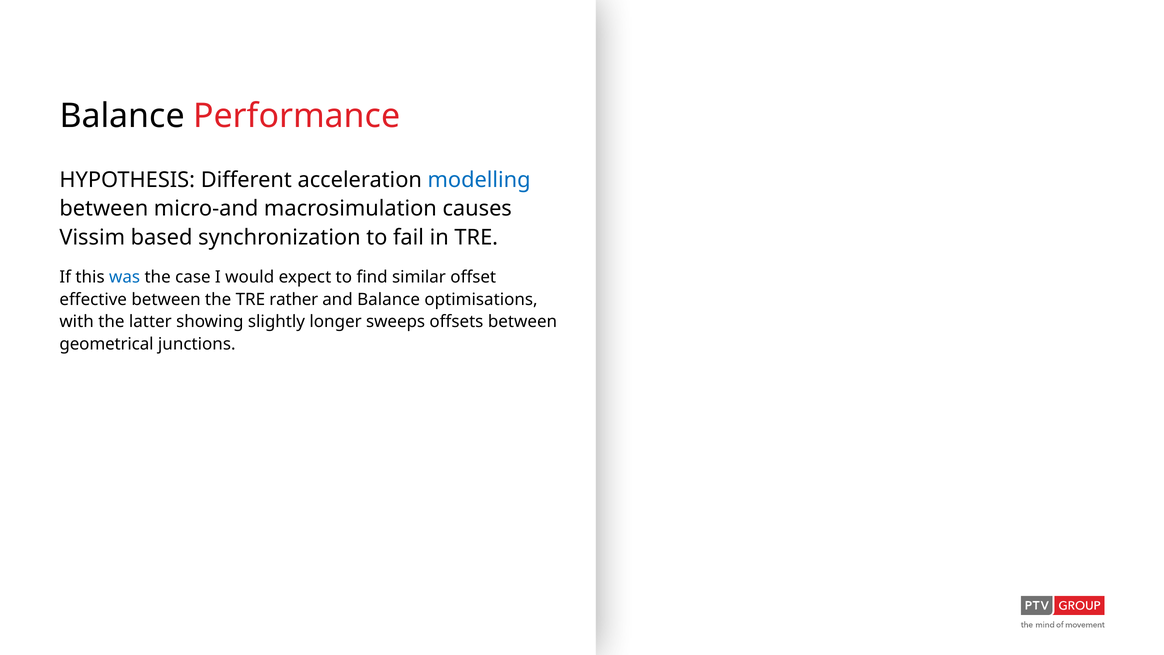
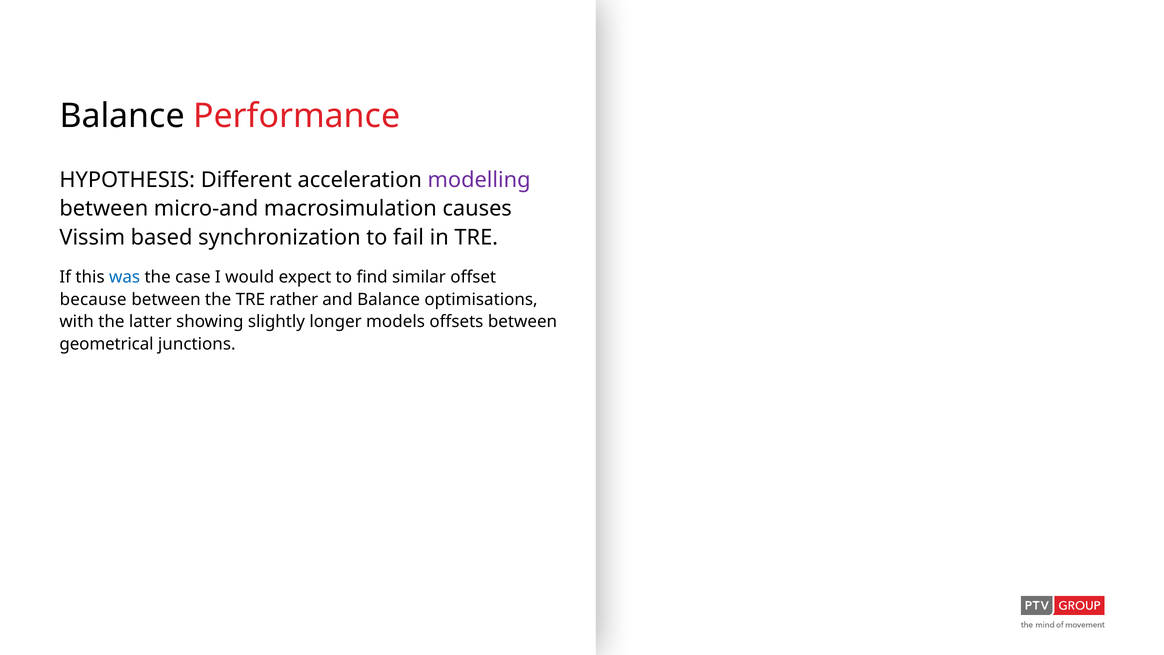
modelling colour: blue -> purple (479, 180)
effective: effective -> because (93, 299)
sweeps: sweeps -> models (396, 322)
